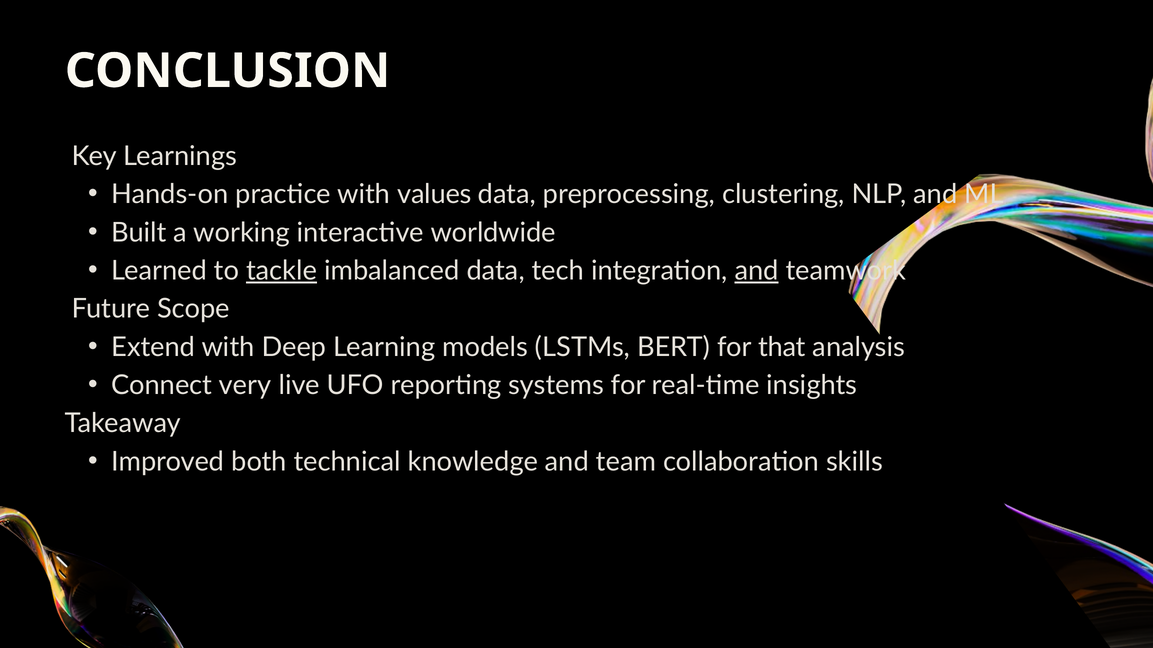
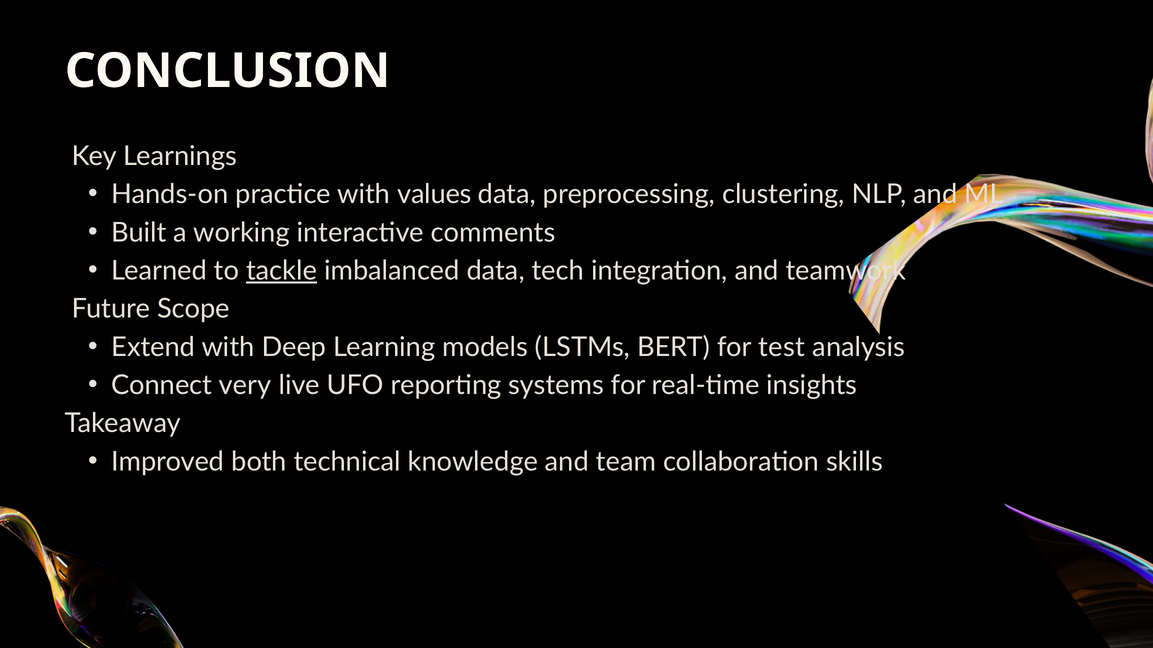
worldwide: worldwide -> comments (493, 233)
and underline: present -> none (757, 271)
that: that -> test (782, 347)
